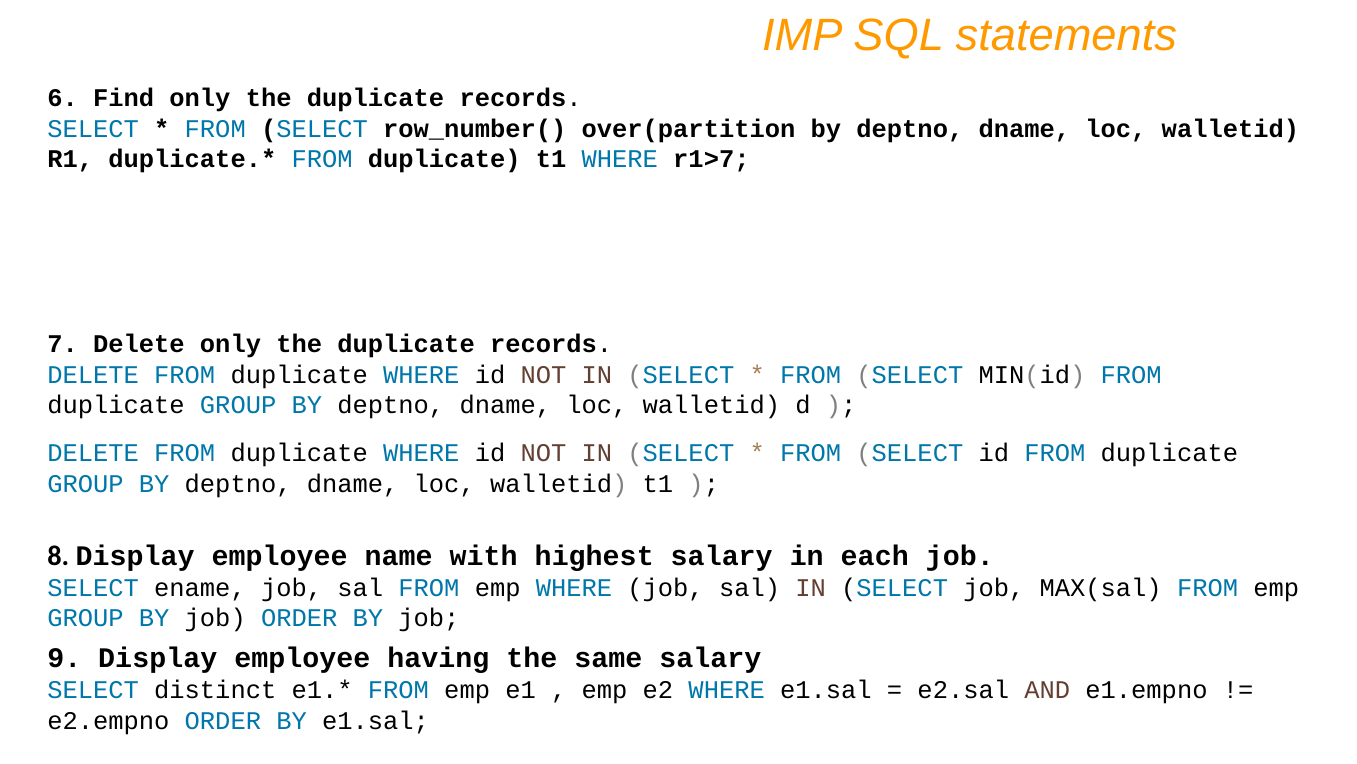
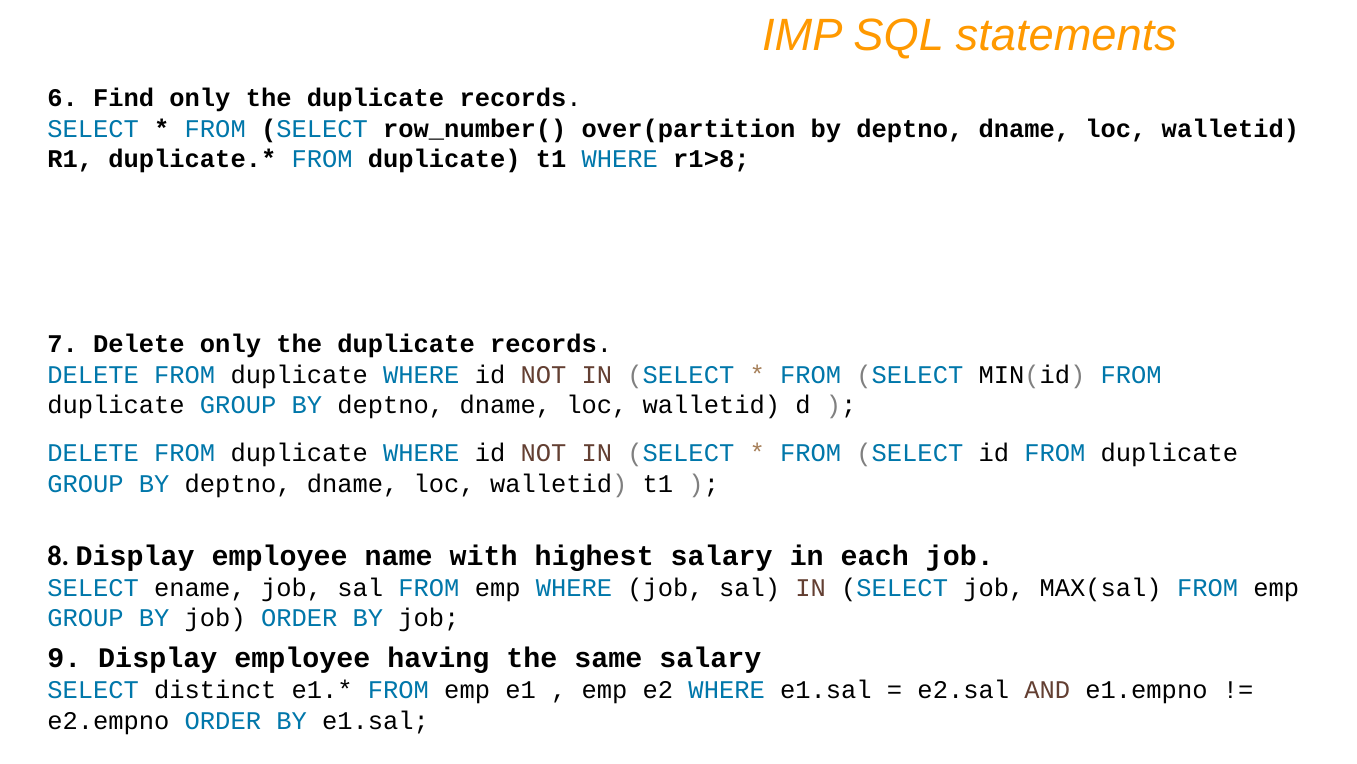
r1>7: r1>7 -> r1>8 (711, 159)
